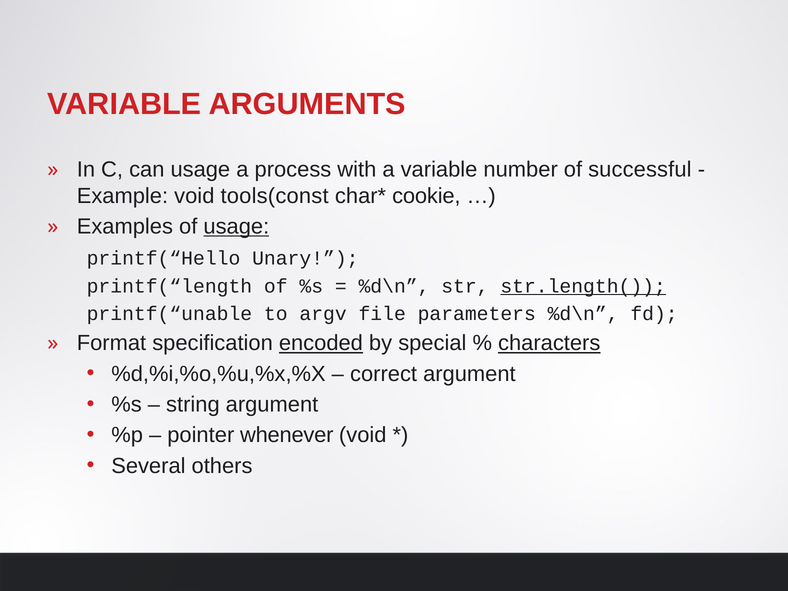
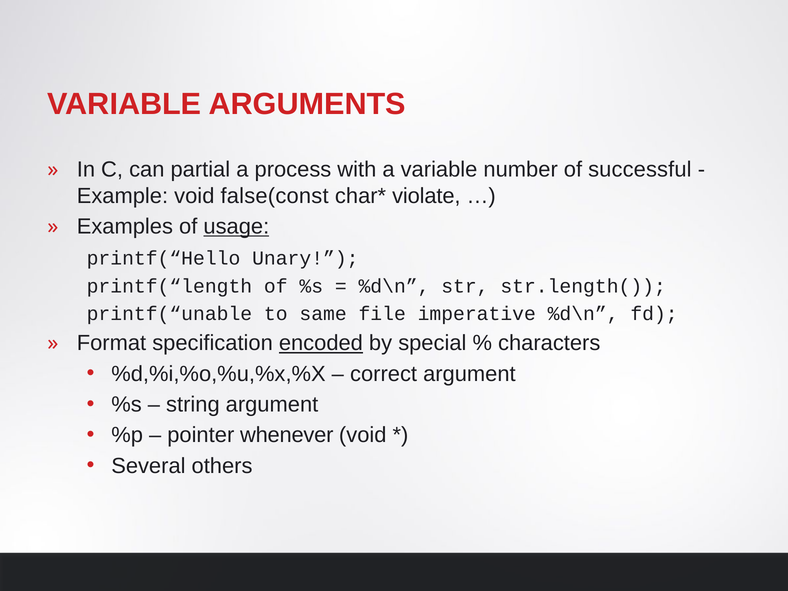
can usage: usage -> partial (200, 170)
tools(const: tools(const -> false(const (275, 196)
cookie: cookie -> violate (426, 196)
str.length( underline: present -> none (583, 286)
argv: argv -> same (323, 314)
parameters: parameters -> imperative (477, 314)
characters underline: present -> none (549, 343)
